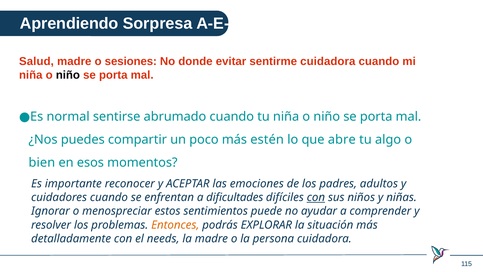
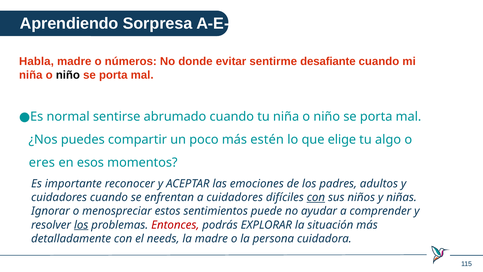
Salud: Salud -> Habla (36, 61)
sesiones: sesiones -> números (131, 61)
sentirme cuidadora: cuidadora -> desafiante (328, 61)
abre: abre -> elige (342, 140)
bien: bien -> eres (42, 162)
a dificultades: dificultades -> cuidadores (235, 197)
los underline: none -> present (81, 225)
Entonces colour: orange -> red (175, 225)
